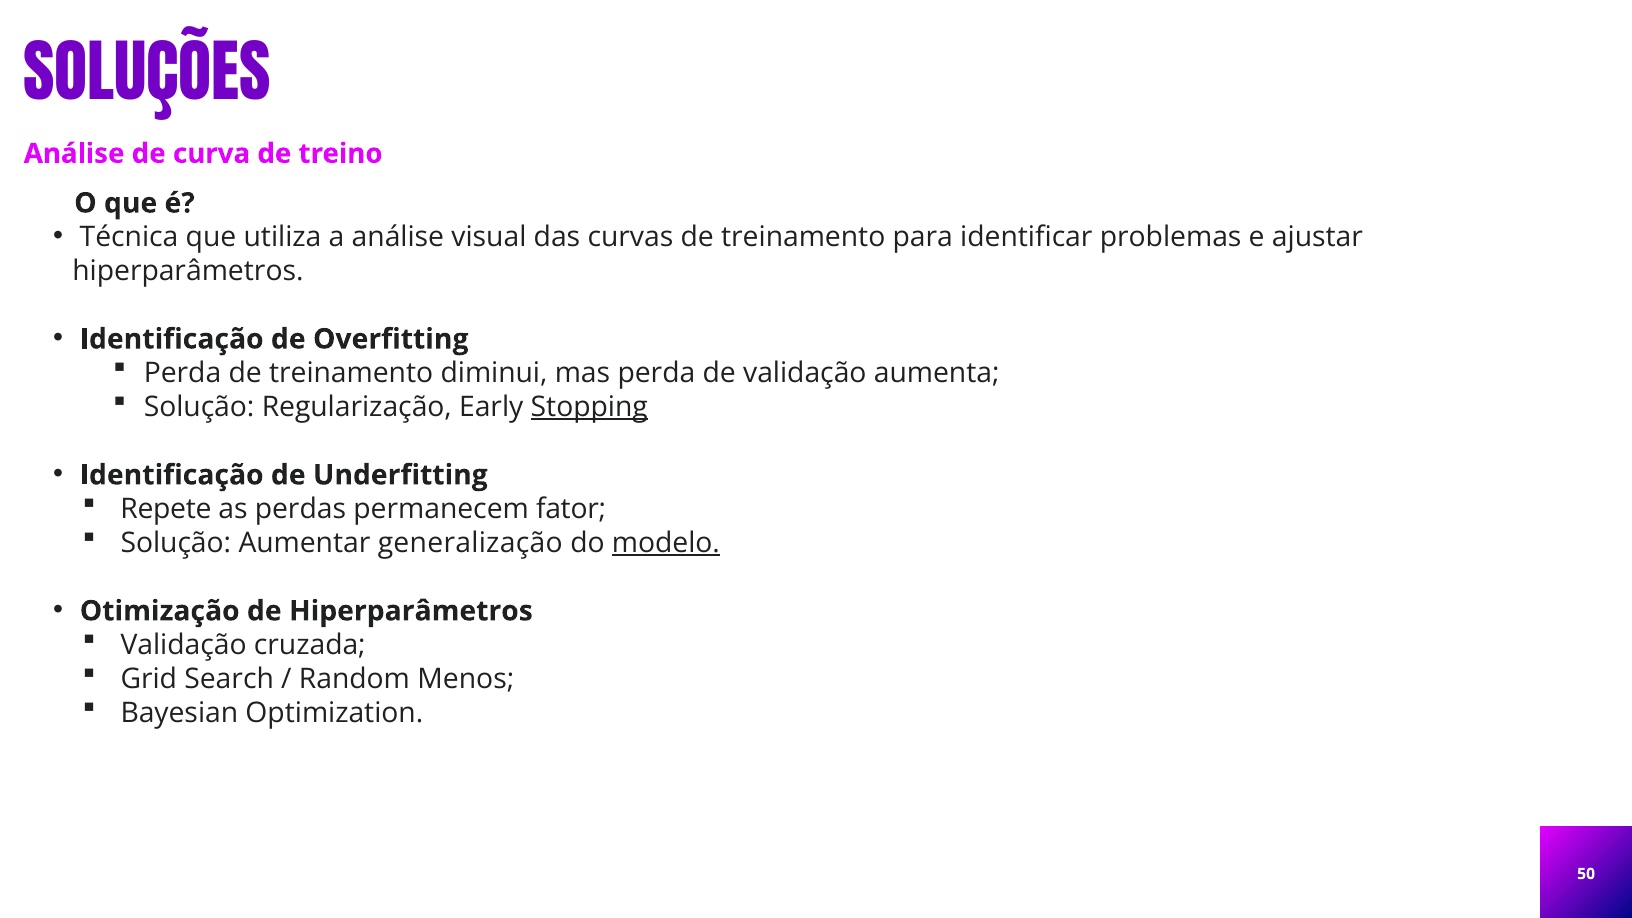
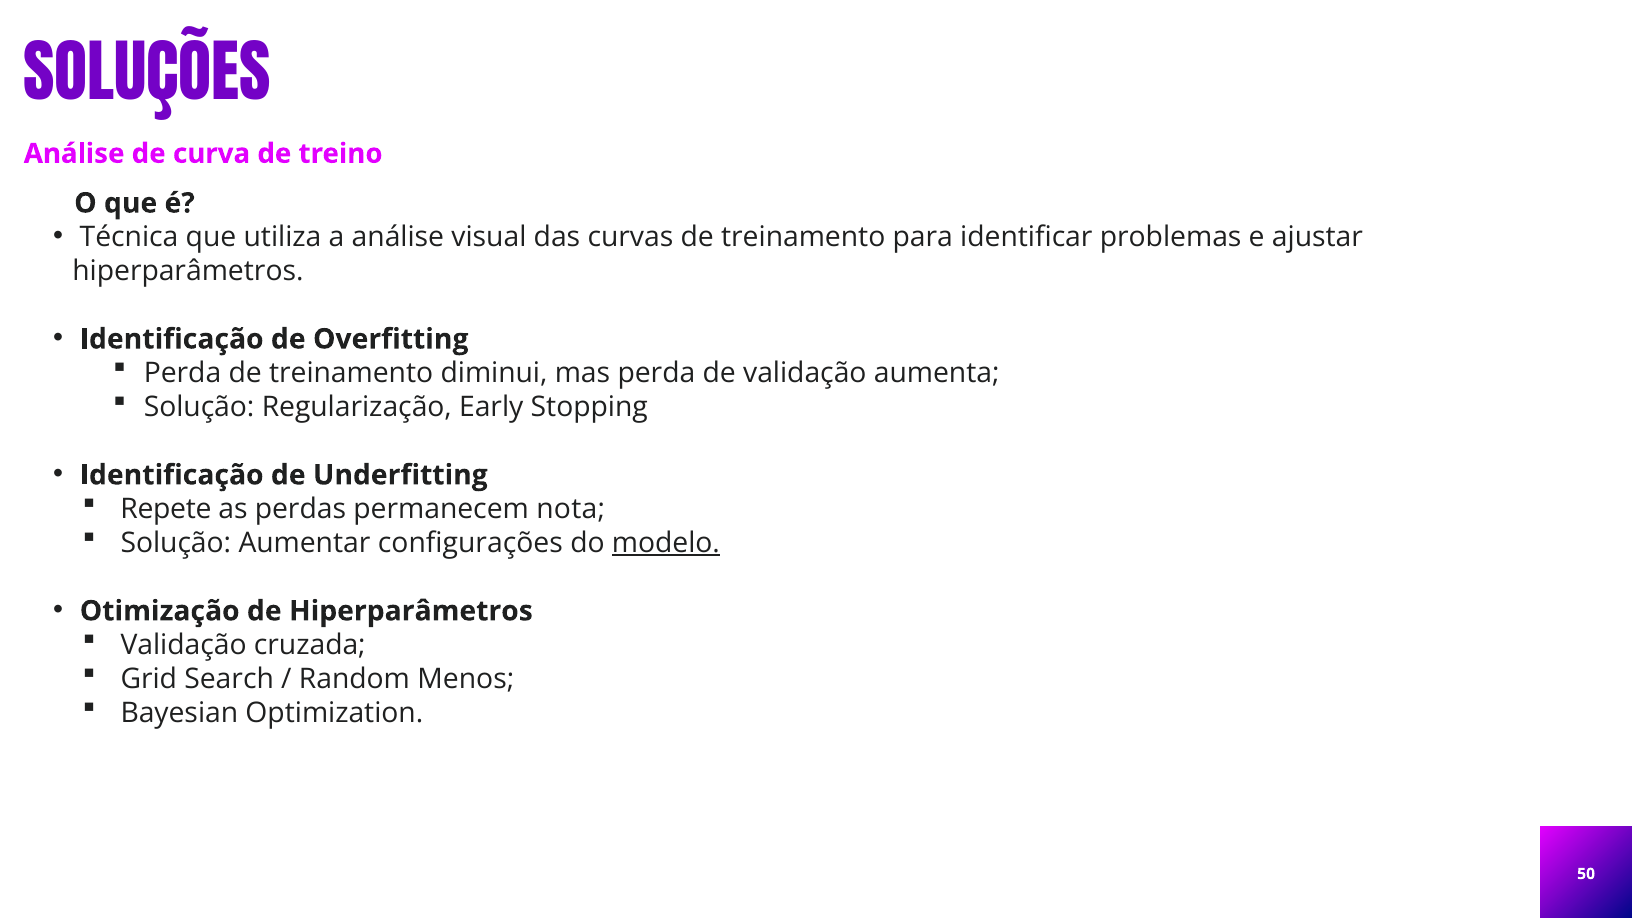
Stopping underline: present -> none (589, 407)
fator: fator -> nota (571, 509)
generalização: generalização -> configurações (470, 543)
